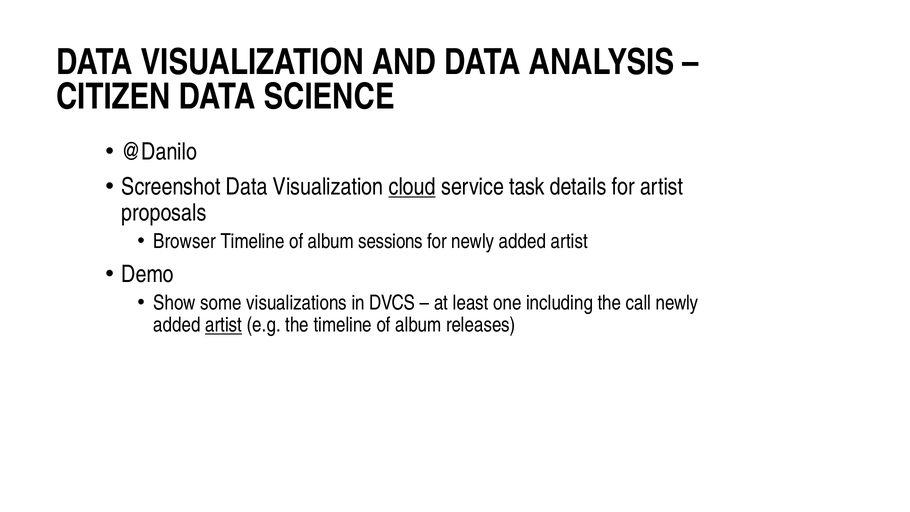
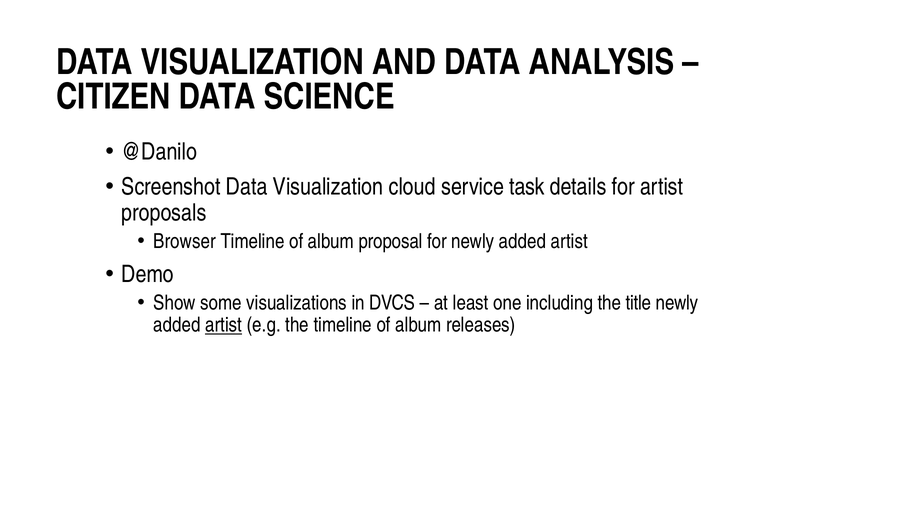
cloud underline: present -> none (412, 187)
sessions: sessions -> proposal (391, 241)
call: call -> title (638, 303)
